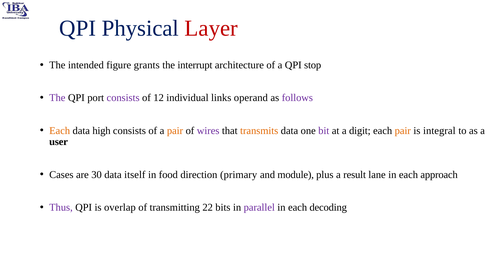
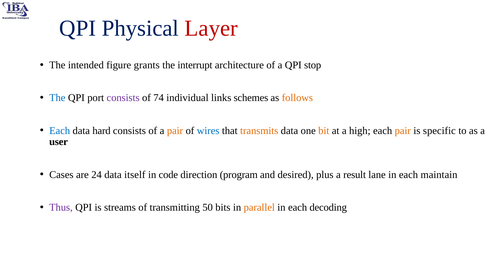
The colour: purple -> blue (57, 98)
12: 12 -> 74 (159, 98)
operand: operand -> schemes (251, 98)
follows colour: purple -> orange (297, 98)
Each colour: orange -> blue (60, 131)
high: high -> hard (102, 131)
wires colour: purple -> blue (208, 131)
bit colour: purple -> orange (324, 131)
digit: digit -> high (360, 131)
integral: integral -> specific (439, 131)
30: 30 -> 24 (97, 175)
food: food -> code (168, 175)
primary: primary -> program (239, 175)
module: module -> desired (296, 175)
approach: approach -> maintain (439, 175)
overlap: overlap -> streams (120, 207)
22: 22 -> 50 (208, 207)
parallel colour: purple -> orange (259, 207)
